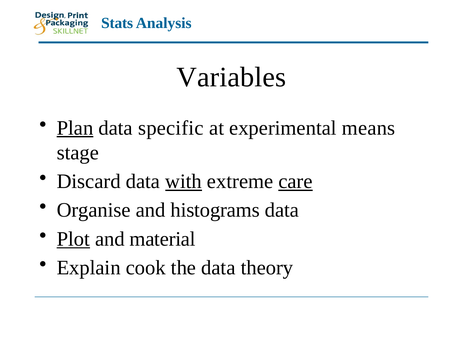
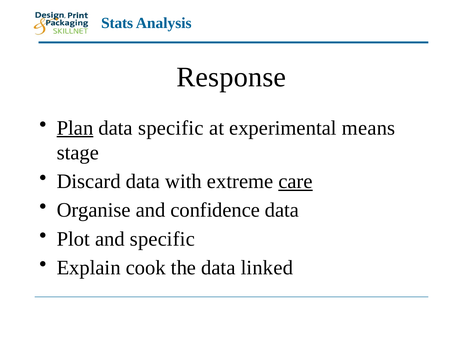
Variables: Variables -> Response (231, 77)
with underline: present -> none (184, 182)
histograms: histograms -> confidence (215, 210)
Plot underline: present -> none (73, 239)
and material: material -> specific (162, 239)
theory: theory -> linked (267, 268)
